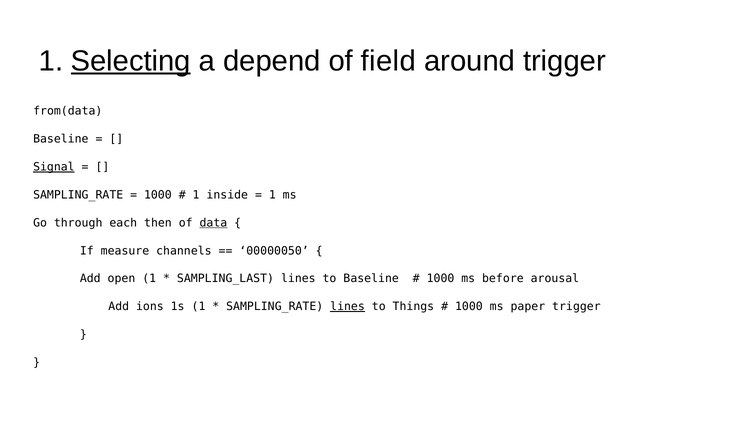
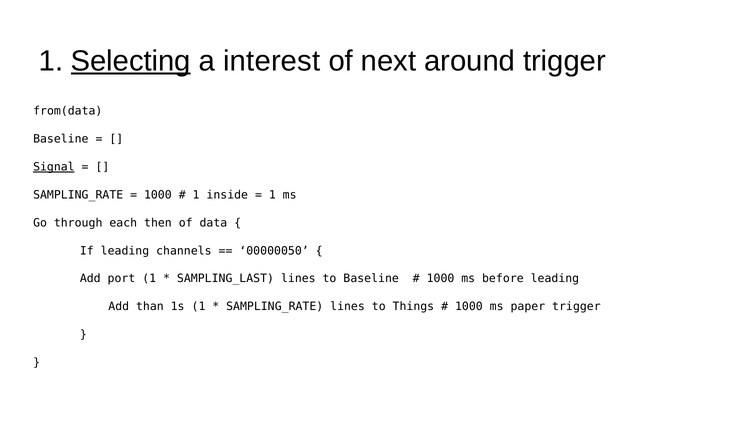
depend: depend -> interest (272, 61)
field: field -> next (389, 61)
data underline: present -> none (213, 223)
If measure: measure -> leading (125, 251)
open: open -> port (121, 279)
before arousal: arousal -> leading (555, 279)
ions: ions -> than (150, 307)
lines underline: present -> none (348, 307)
